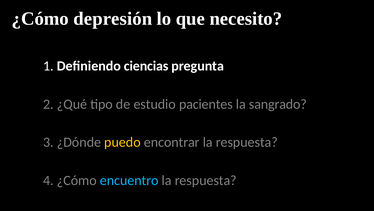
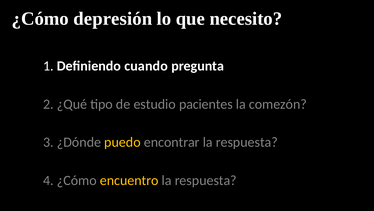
ciencias: ciencias -> cuando (146, 66)
sangrado: sangrado -> comezón (278, 104)
encuentro colour: light blue -> yellow (129, 180)
